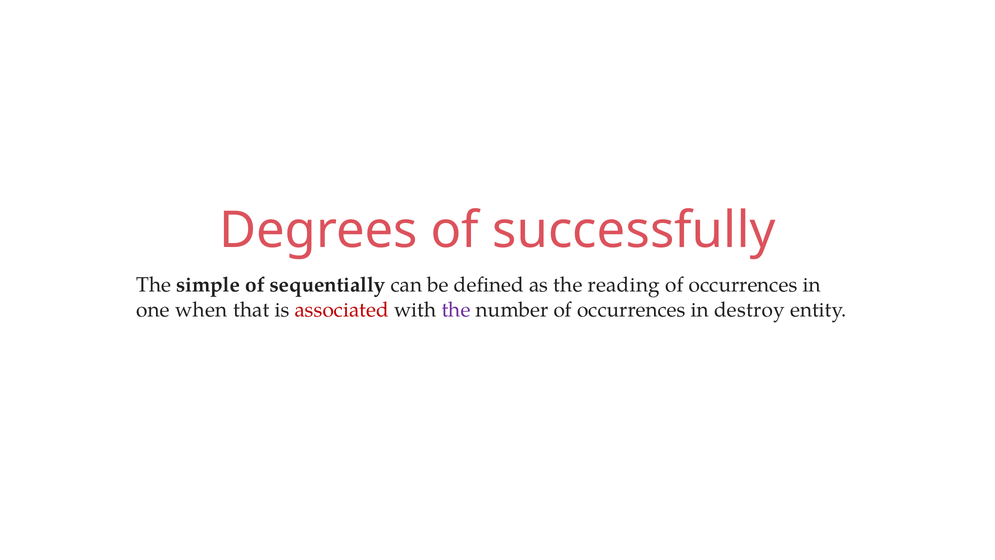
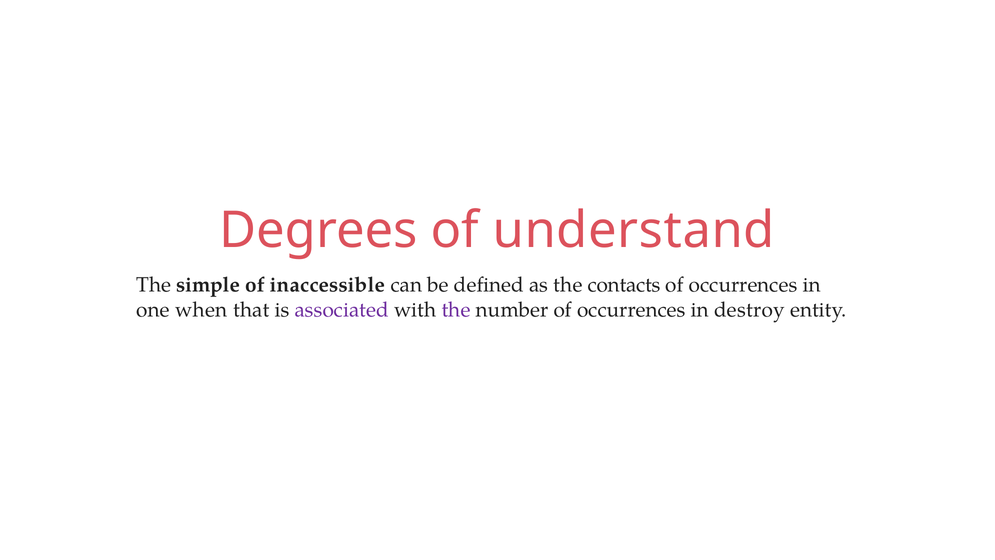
successfully: successfully -> understand (634, 230)
sequentially: sequentially -> inaccessible (328, 285)
reading: reading -> contacts (624, 285)
associated colour: red -> purple (342, 310)
